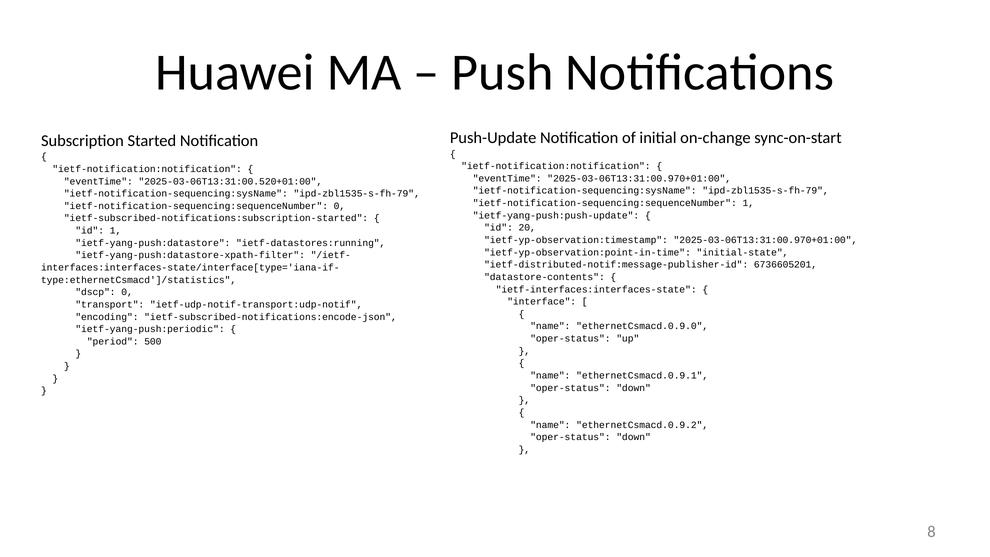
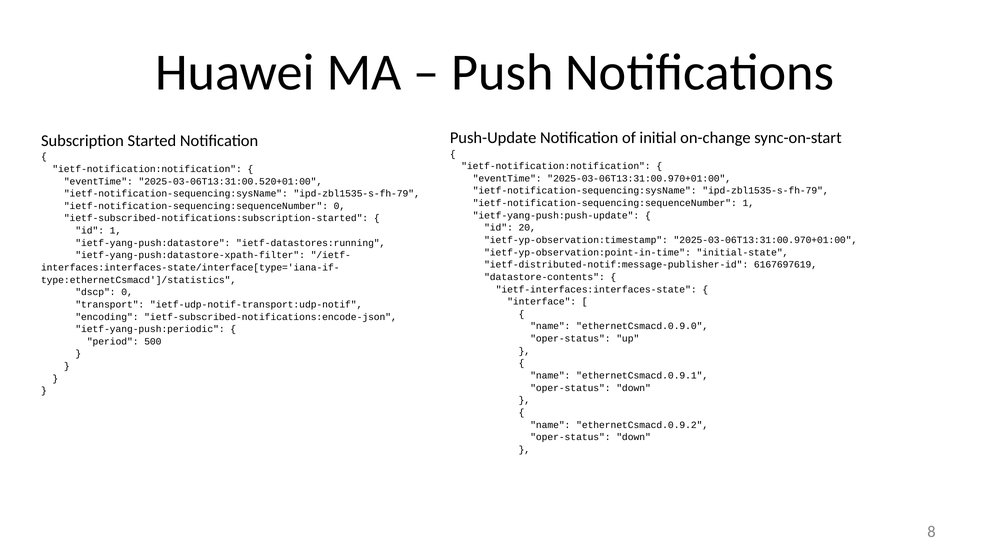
6736605201: 6736605201 -> 6167697619 (786, 265)
